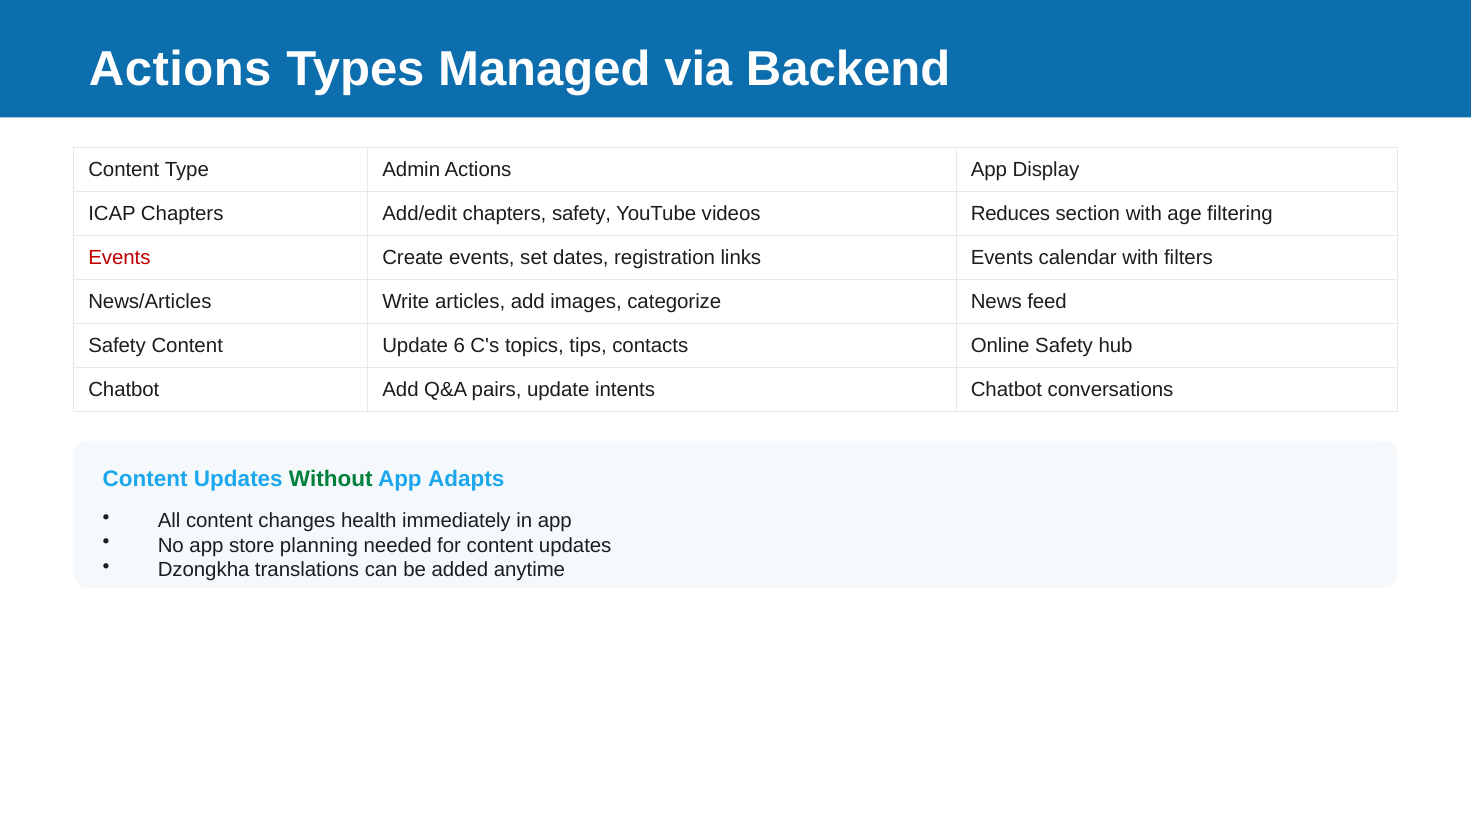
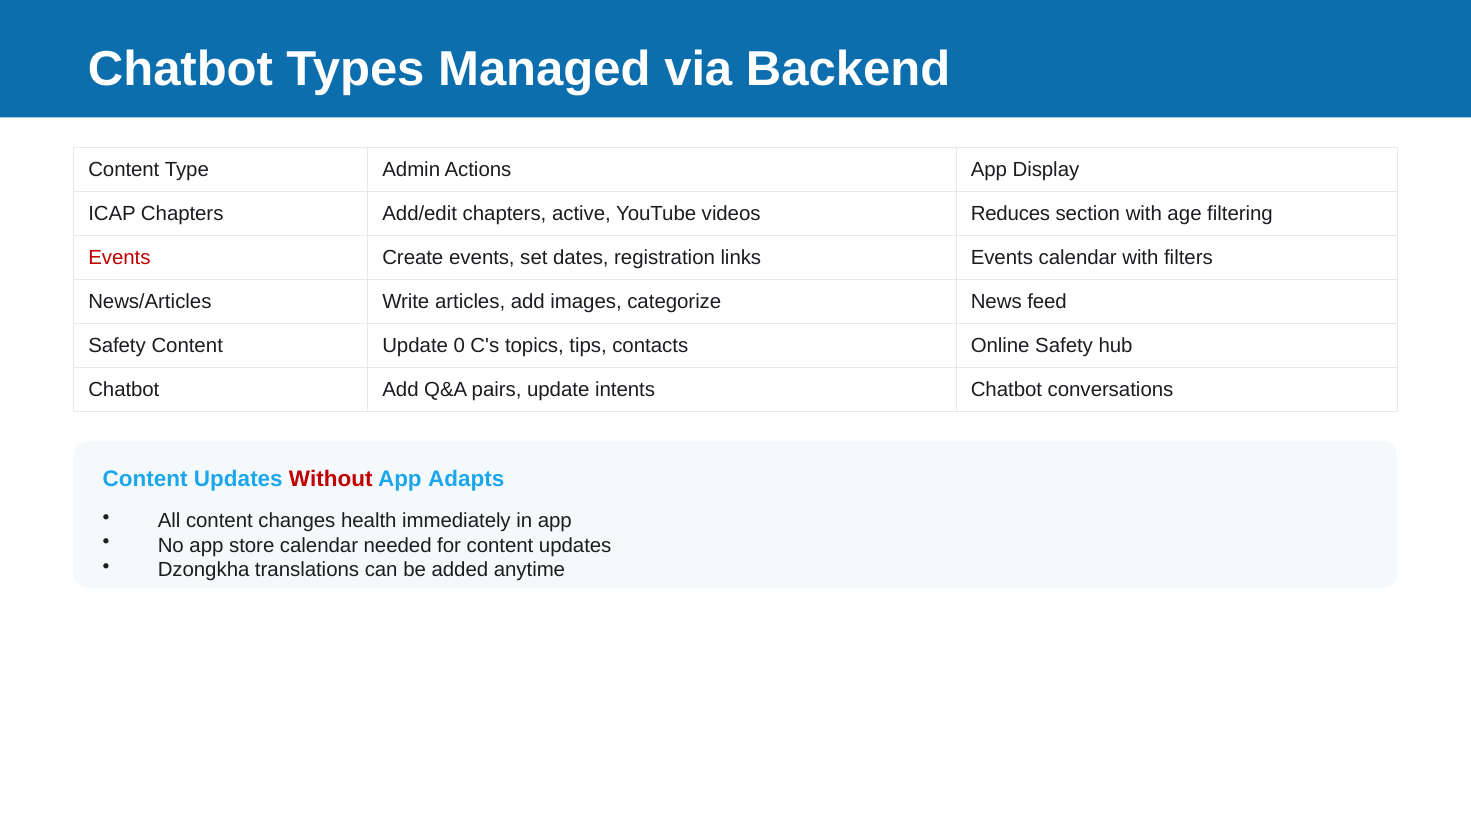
Actions: Actions -> Chatbot (180, 70)
chapters safety: safety -> active (581, 214)
6: 6 -> 0 (459, 346)
Without colour: green -> red (331, 480)
store planning: planning -> calendar (319, 546)
